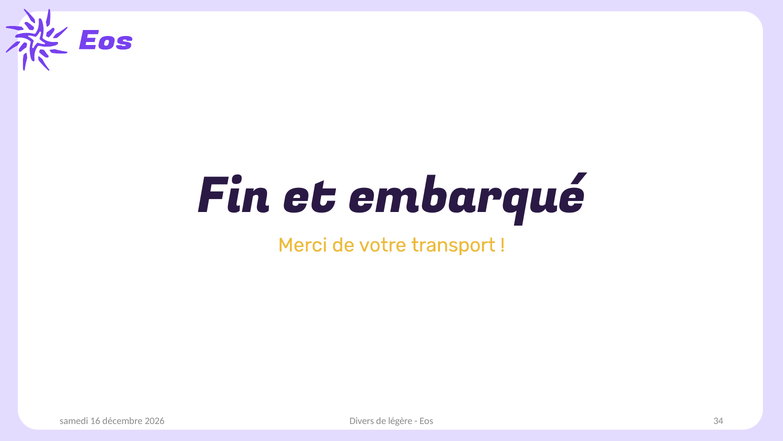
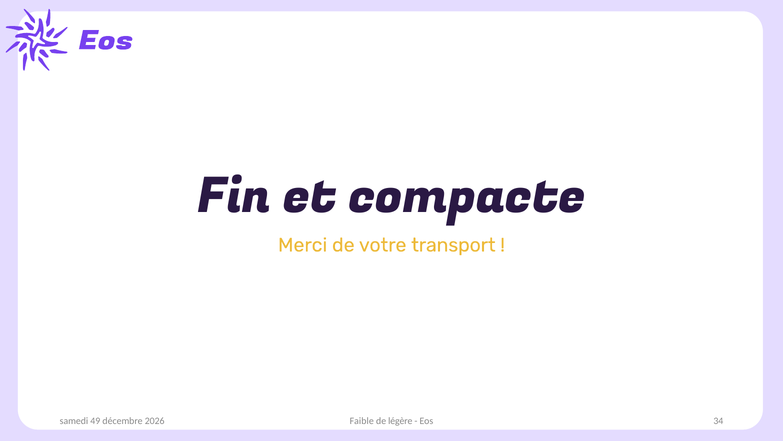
embarqué: embarqué -> compacte (467, 196)
16: 16 -> 49 (95, 421)
Divers: Divers -> Faible (362, 421)
